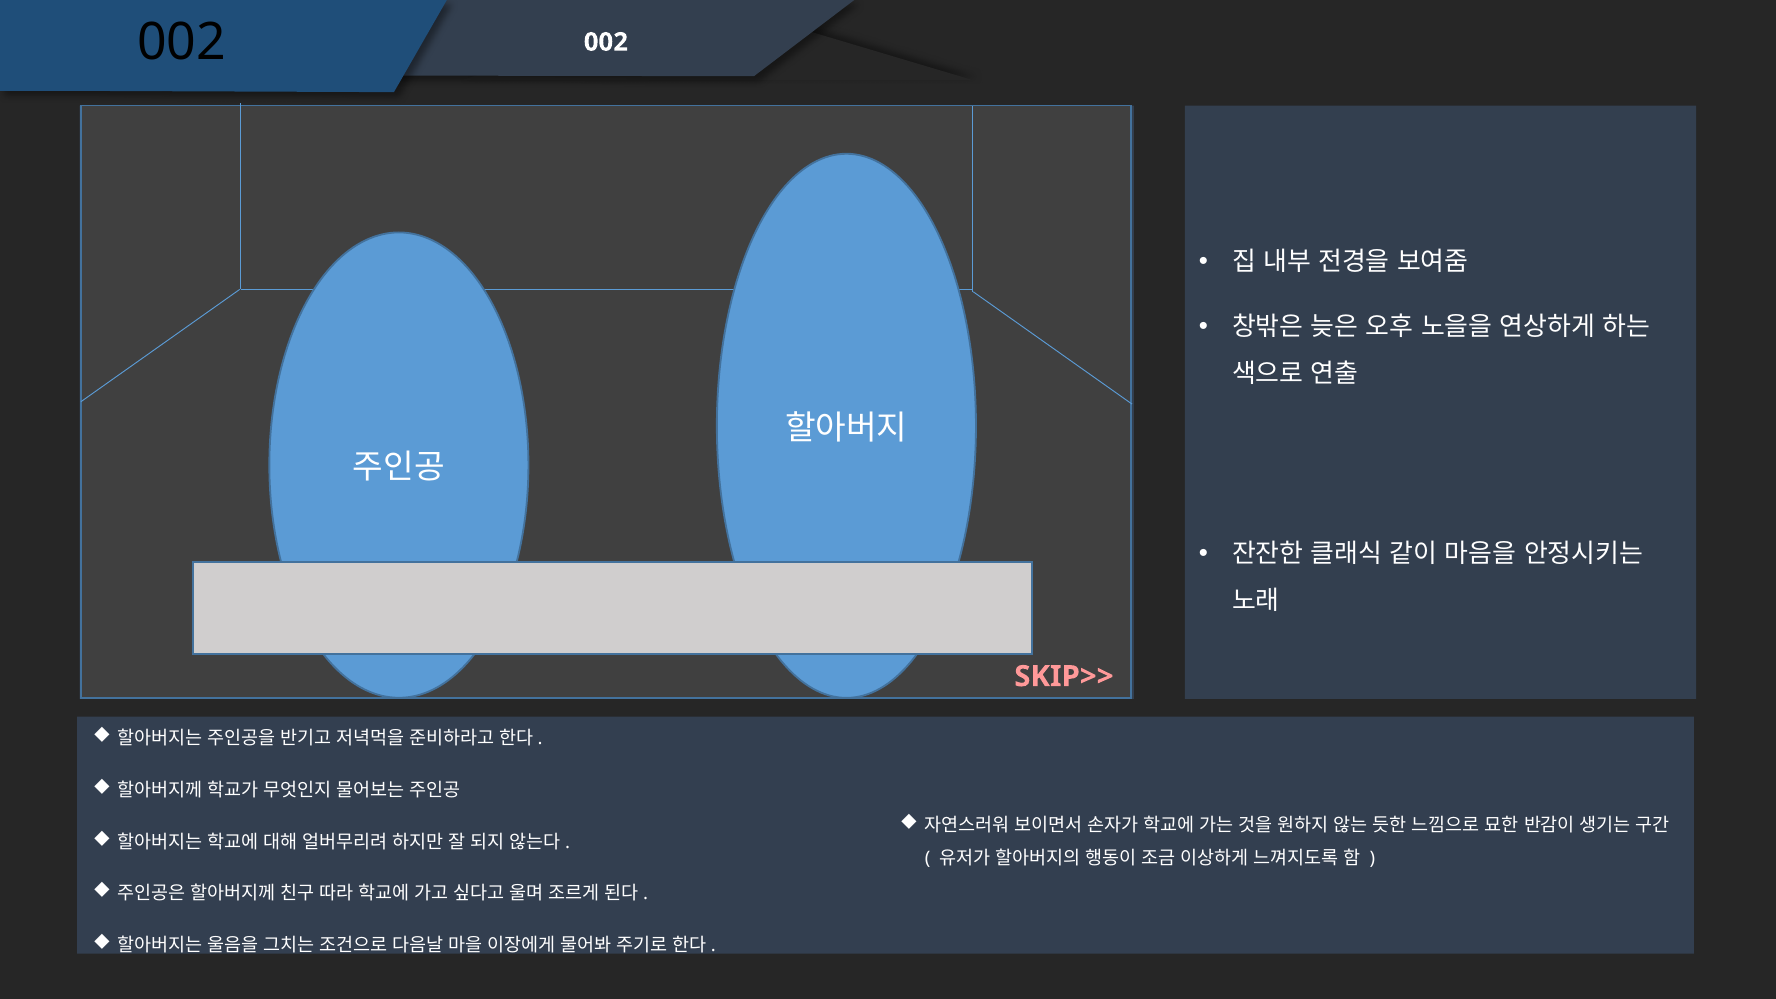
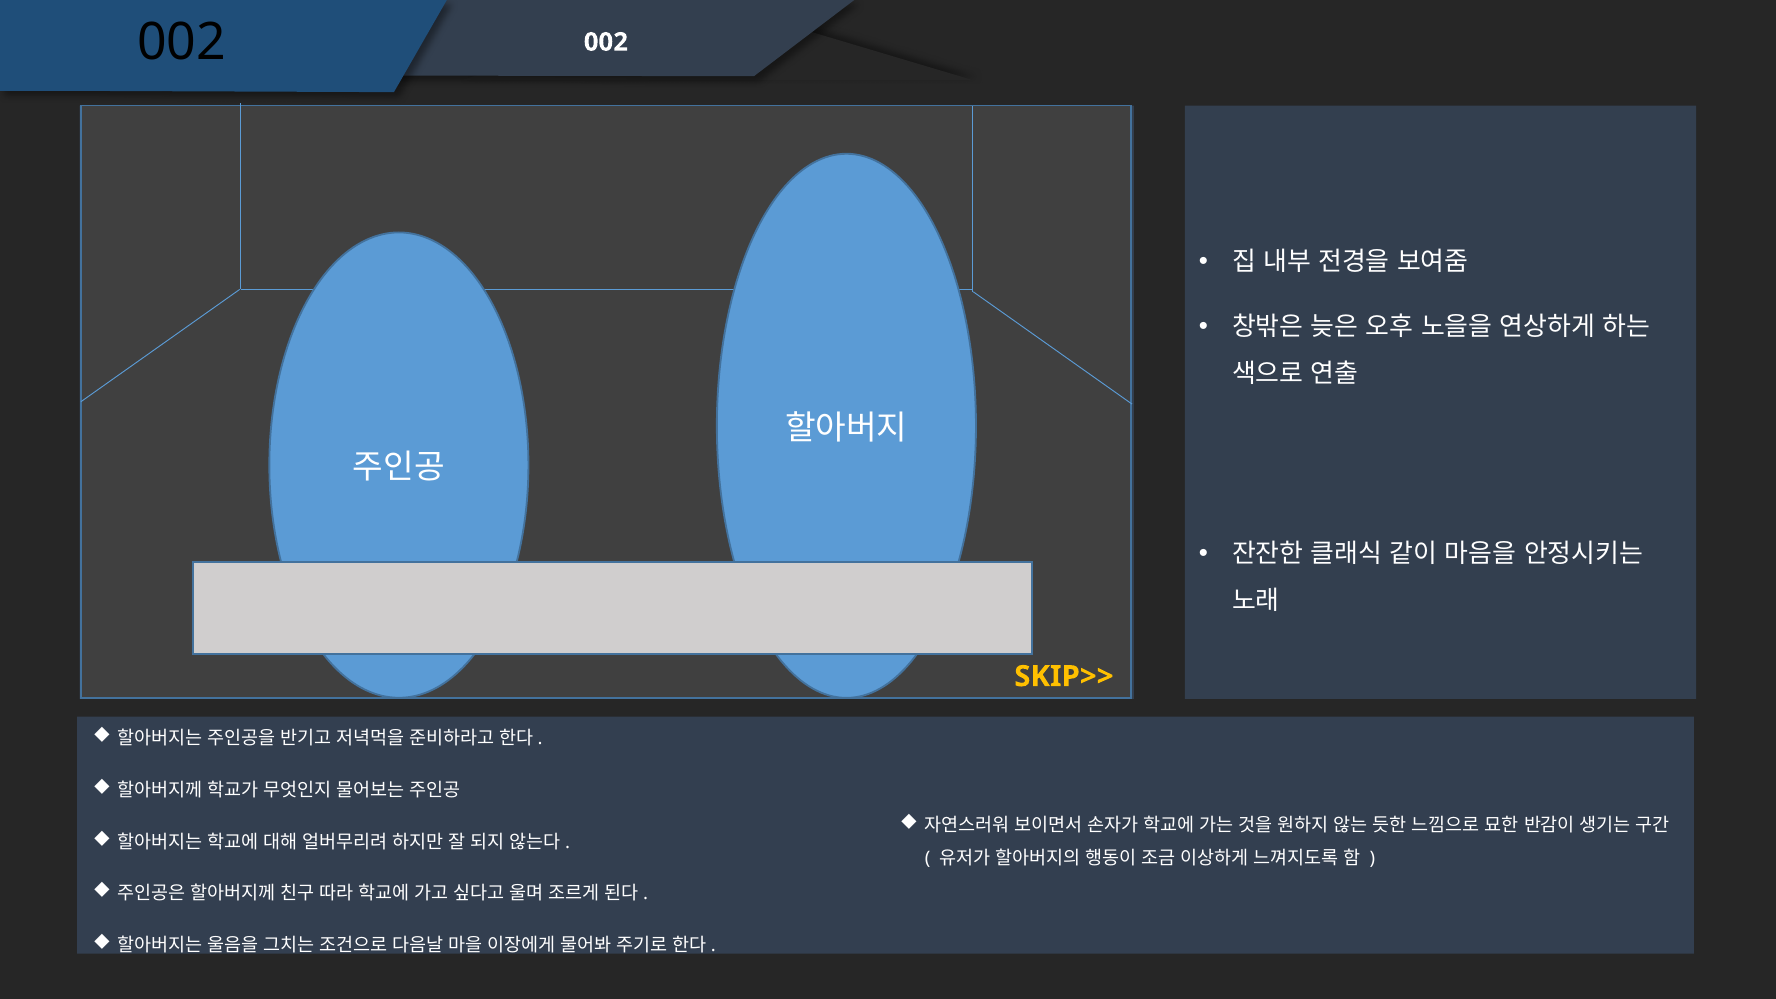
SKIP>> colour: pink -> yellow (1064, 676)
